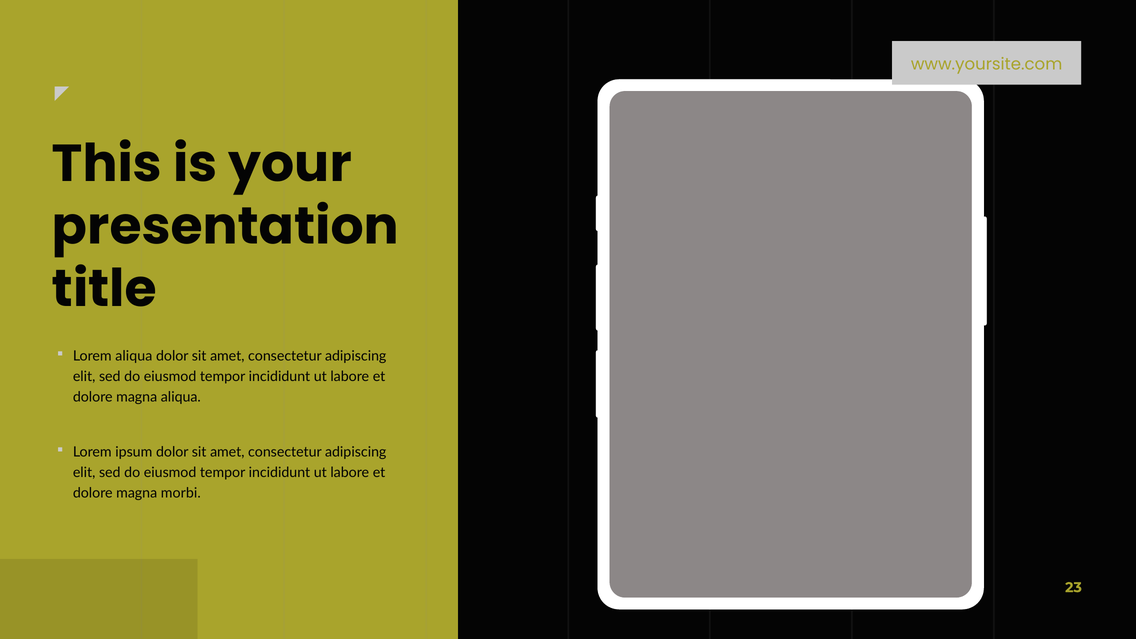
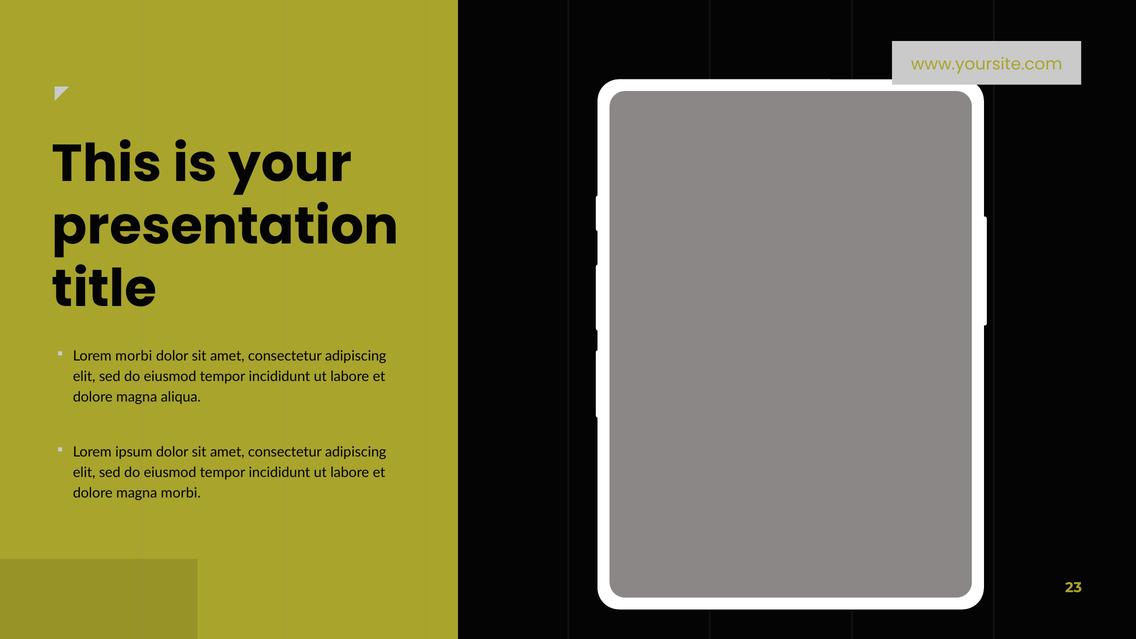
Lorem aliqua: aliqua -> morbi (134, 356)
